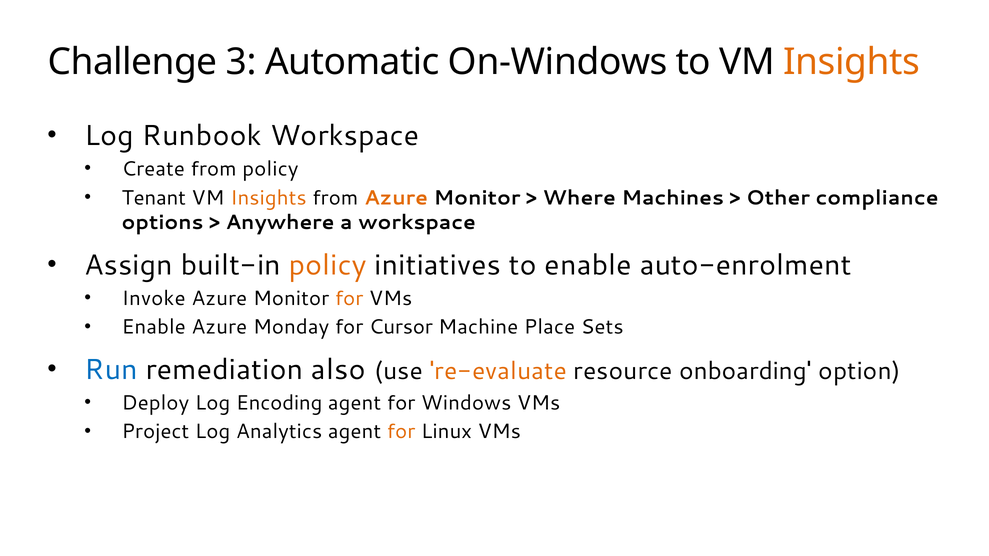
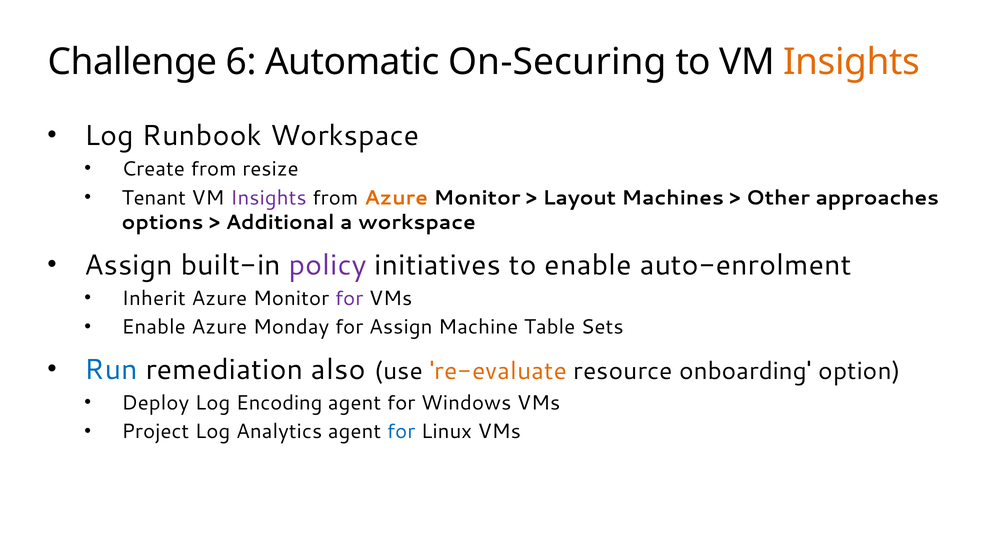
3: 3 -> 6 (241, 62)
On-Windows: On-Windows -> On-Securing (558, 62)
from policy: policy -> resize (270, 169)
Insights colour: orange -> purple (268, 198)
Where: Where -> Layout (579, 198)
compliance: compliance -> approaches (877, 198)
Anywhere: Anywhere -> Additional (280, 223)
policy colour: orange -> purple (328, 265)
Invoke: Invoke -> Inherit (154, 298)
for colour: orange -> purple (349, 298)
for Cursor: Cursor -> Assign (401, 327)
Place: Place -> Table (550, 327)
for colour: orange -> blue (401, 432)
